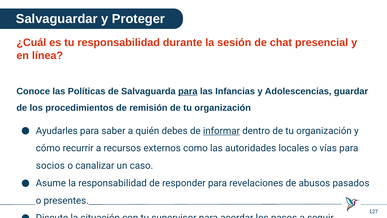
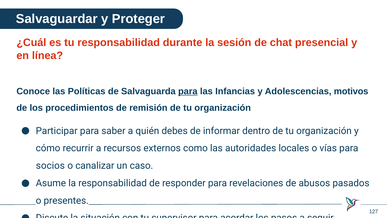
guardar: guardar -> motivos (351, 91)
Ayudarles: Ayudarles -> Participar (57, 131)
informar underline: present -> none (221, 131)
